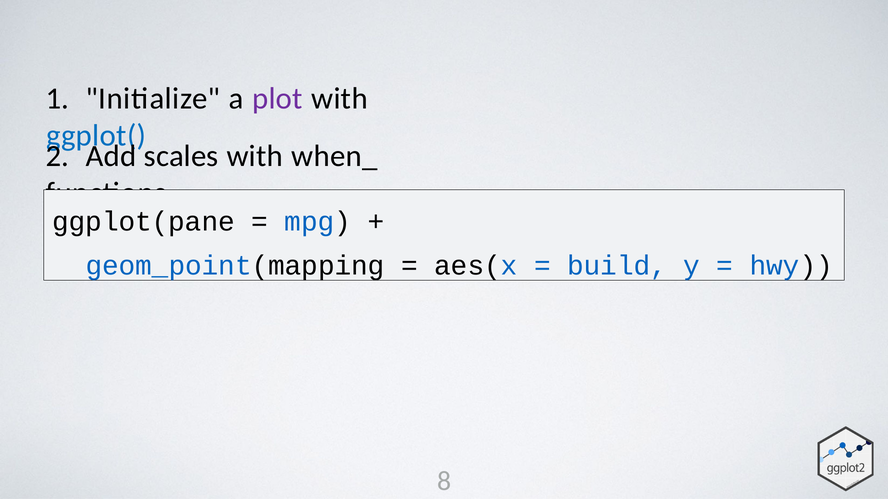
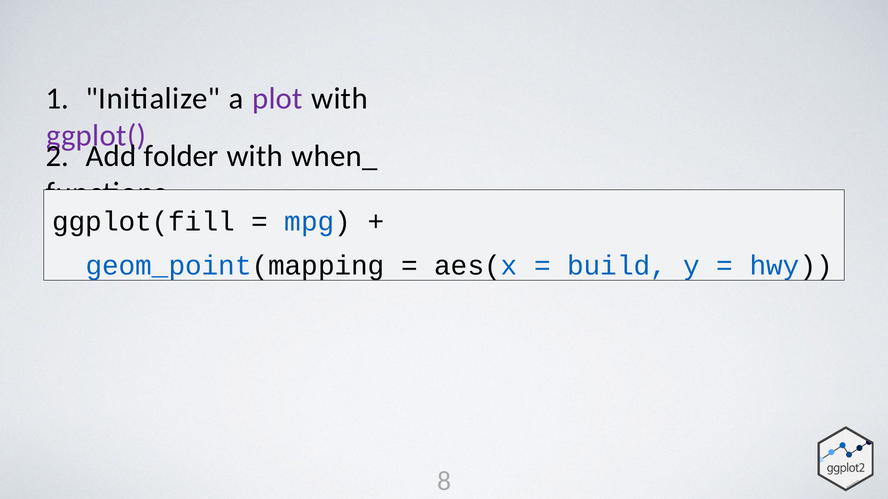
ggplot( colour: blue -> purple (96, 136)
scales: scales -> folder (181, 156)
ggplot(pane: ggplot(pane -> ggplot(fill (144, 222)
